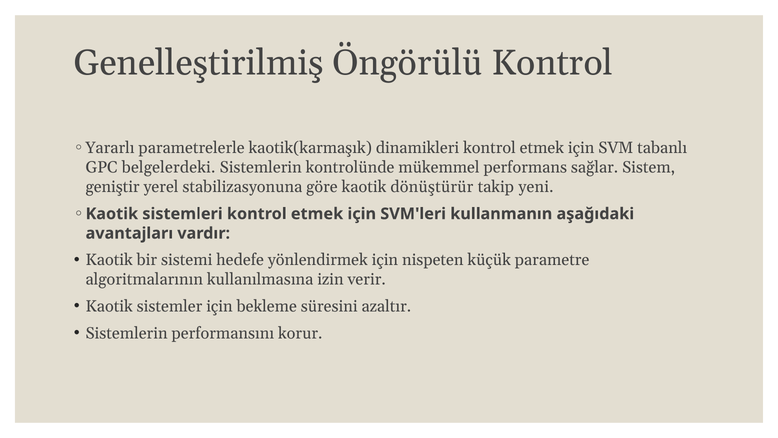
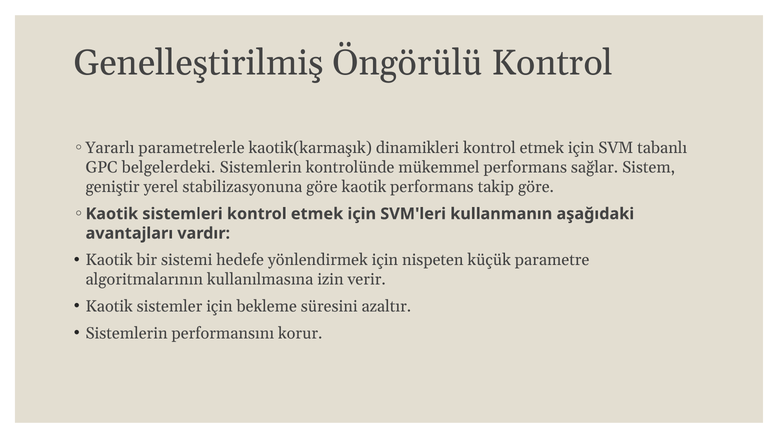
kaotik dönüştürür: dönüştürür -> performans (432, 187)
takip yeni: yeni -> göre (536, 187)
